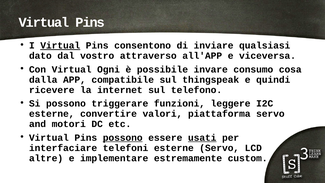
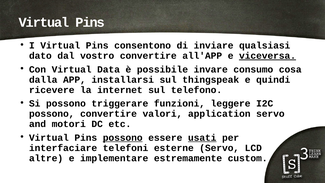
Virtual underline: present -> none (60, 45)
vostro attraverso: attraverso -> convertire (148, 56)
viceversa underline: none -> present (268, 56)
Ogni: Ogni -> Data (109, 69)
compatibile: compatibile -> installarsi (123, 80)
esterne: esterne -> possono (52, 114)
piattaforma: piattaforma -> application (219, 114)
